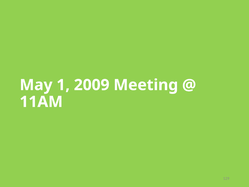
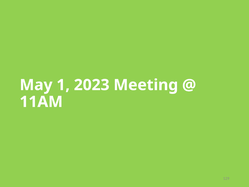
2009: 2009 -> 2023 (92, 85)
